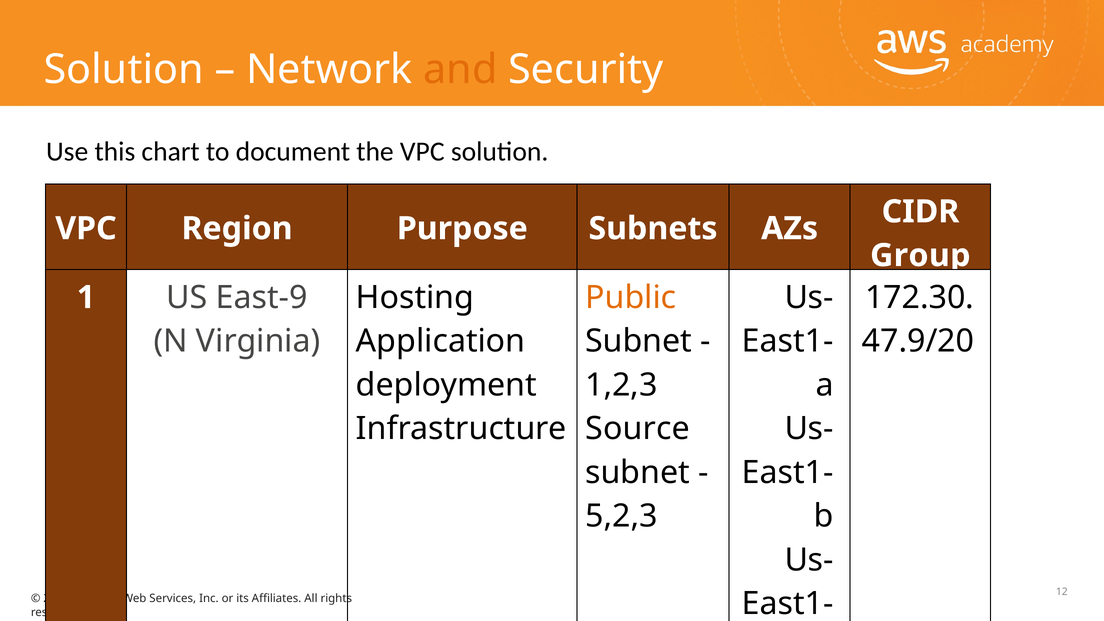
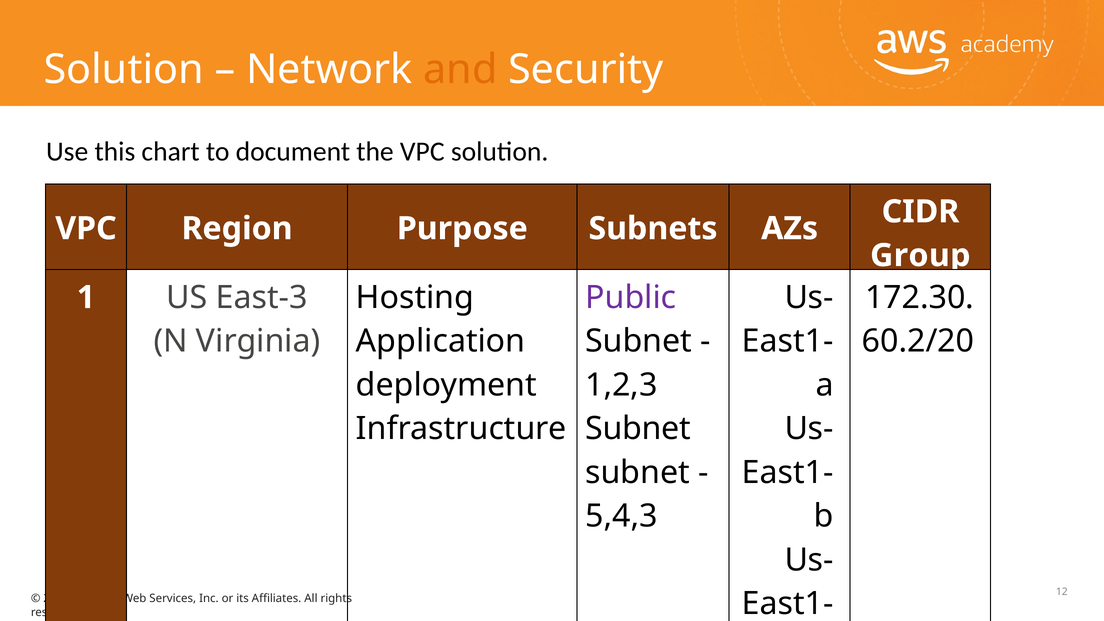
Public colour: orange -> purple (631, 297)
East-9: East-9 -> East-3 (262, 297)
47.9/20: 47.9/20 -> 60.2/20 (918, 341)
Source: Source -> Subnet (638, 429)
5,2,3: 5,2,3 -> 5,4,3 (621, 516)
